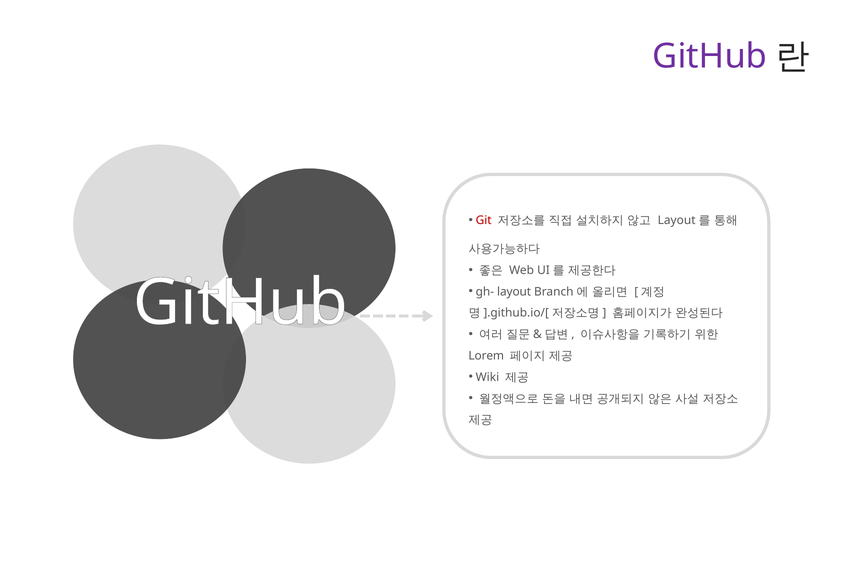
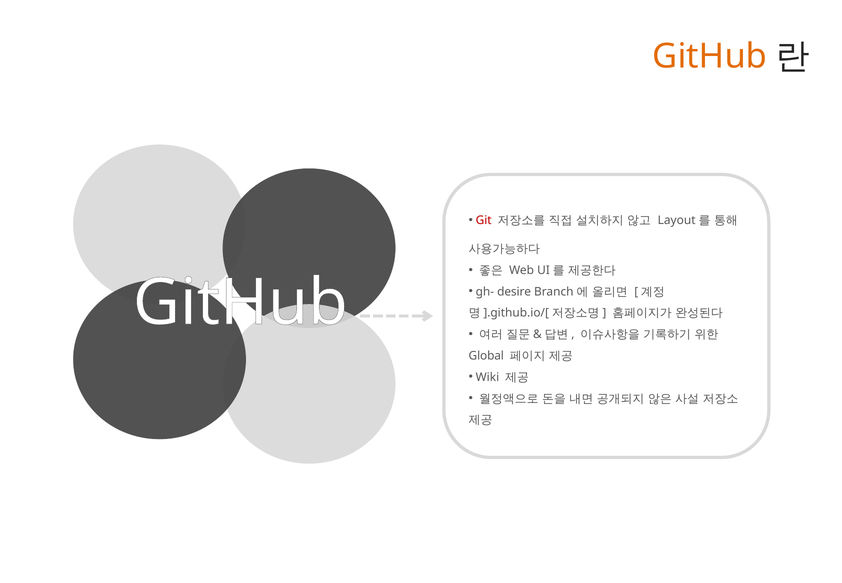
GitHub colour: purple -> orange (710, 56)
gh- layout: layout -> desire (514, 292)
Lorem: Lorem -> Global (486, 356)
